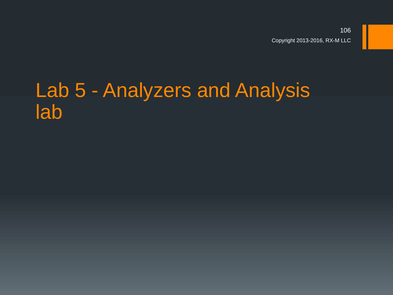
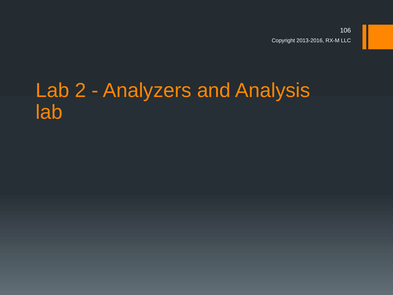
5: 5 -> 2 (80, 90)
